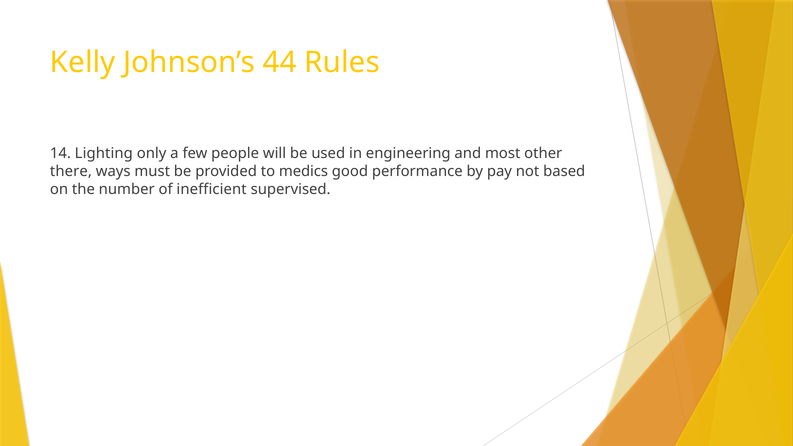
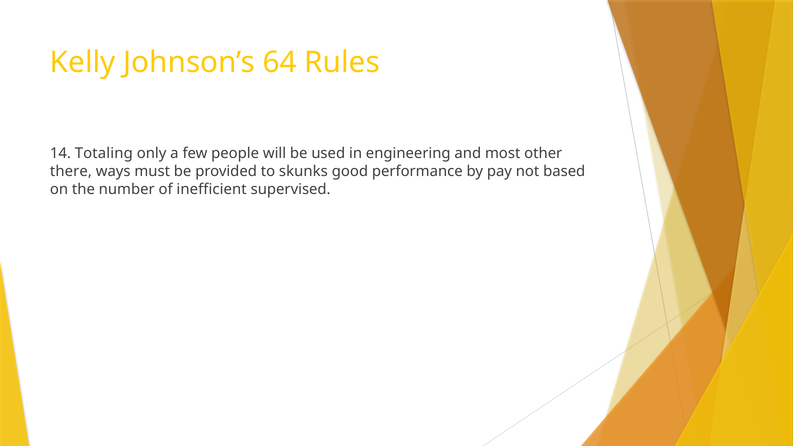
44: 44 -> 64 (280, 63)
Lighting: Lighting -> Totaling (104, 153)
medics: medics -> skunks (303, 171)
